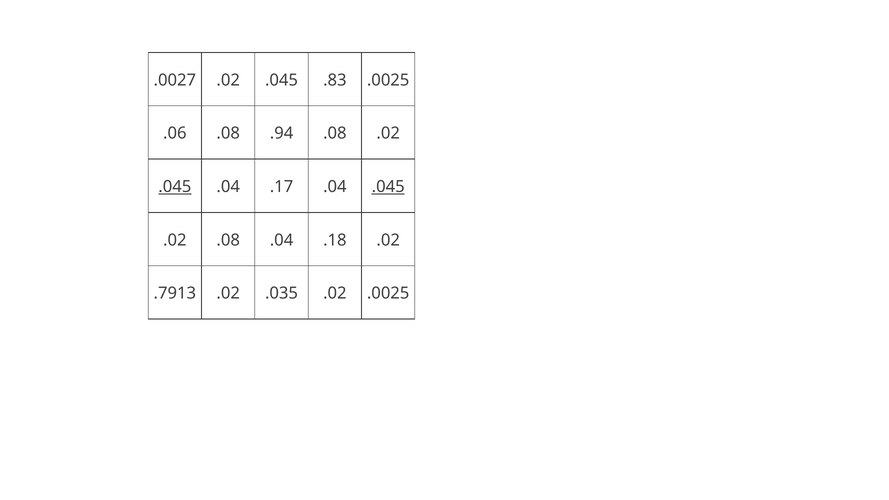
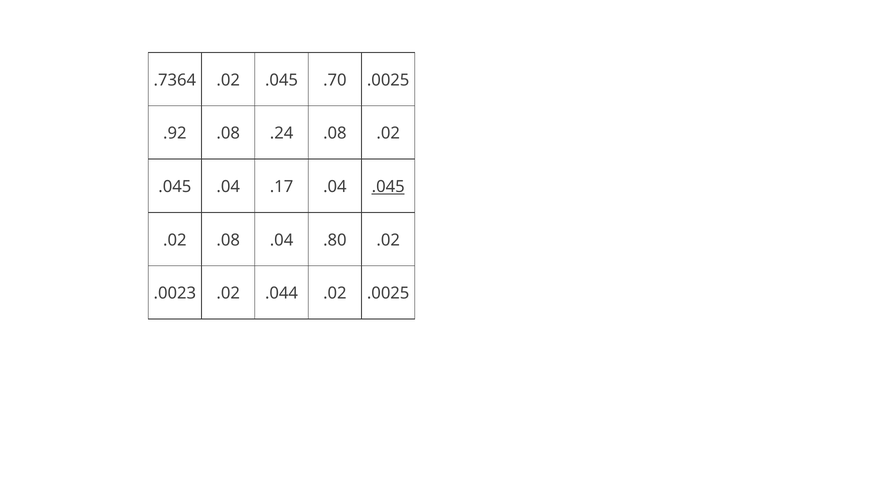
.0027: .0027 -> .7364 (175, 80)
.83: .83 -> .70 (335, 80)
.06: .06 -> .92 (175, 133)
.94: .94 -> .24 (282, 133)
.045 underline: present -> none (175, 187)
.18: .18 -> .80 (335, 240)
.7913: .7913 -> .0023 (175, 293)
.035: .035 -> .044 (282, 293)
